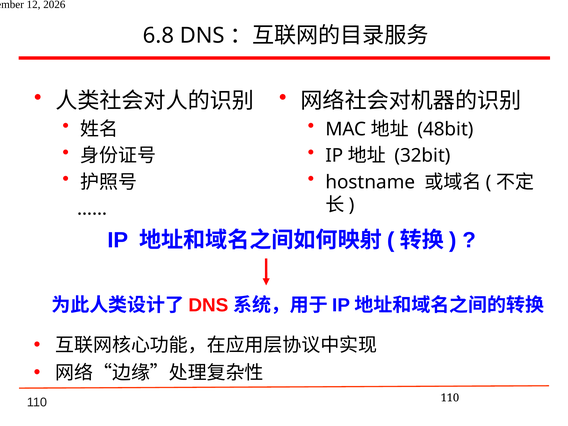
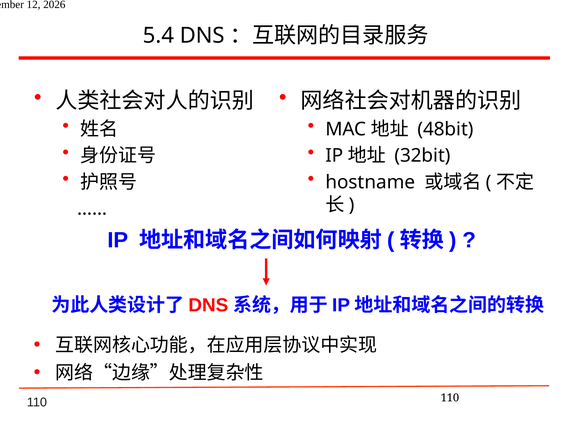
6.8: 6.8 -> 5.4 (158, 36)
